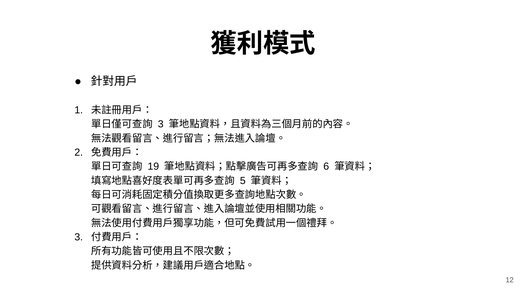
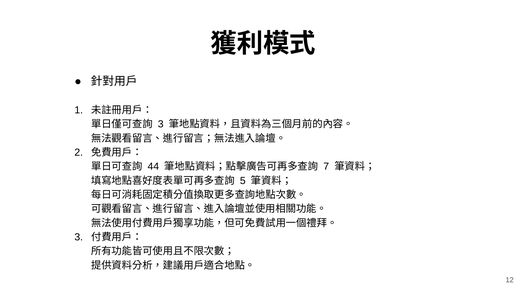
19: 19 -> 44 (153, 166)
6: 6 -> 7 (326, 166)
